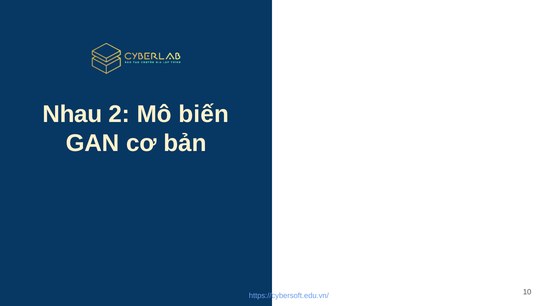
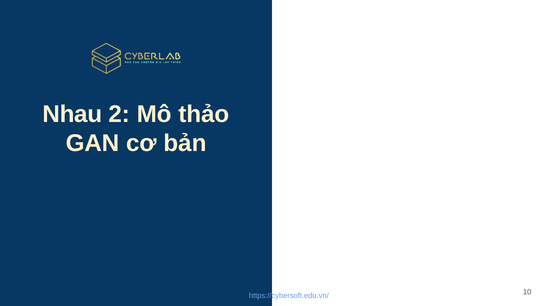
biến: biến -> thảo (204, 114)
